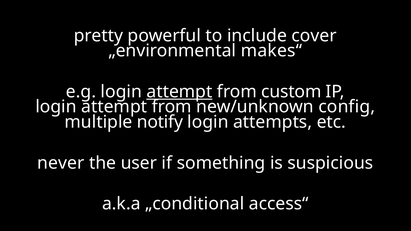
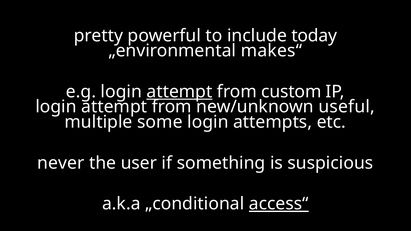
cover: cover -> today (314, 36)
config: config -> useful (347, 107)
notify: notify -> some (160, 122)
access“ underline: none -> present (279, 204)
